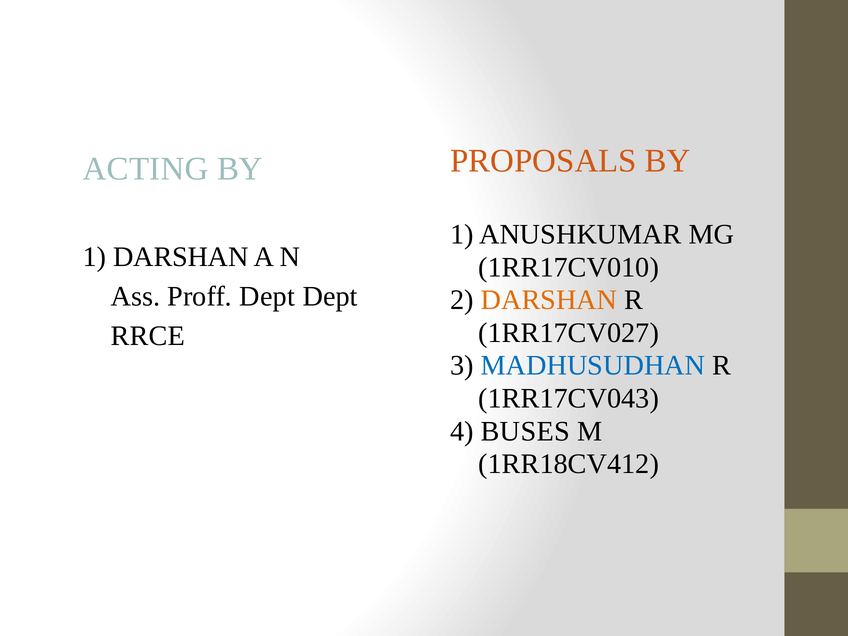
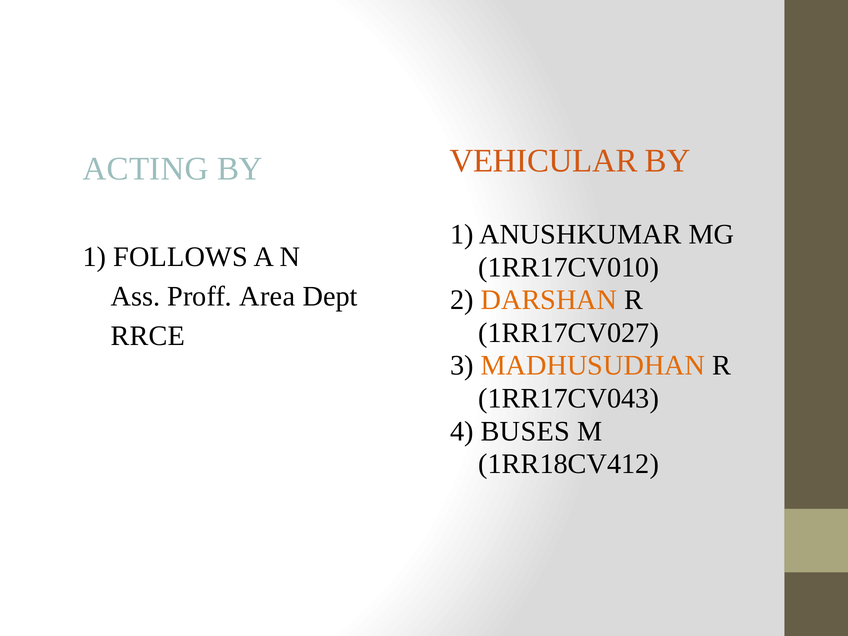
PROPOSALS: PROPOSALS -> VEHICULAR (544, 161)
1 DARSHAN: DARSHAN -> FOLLOWS (181, 257)
Proff Dept: Dept -> Area (267, 296)
MADHUSUDHAN colour: blue -> orange (593, 366)
